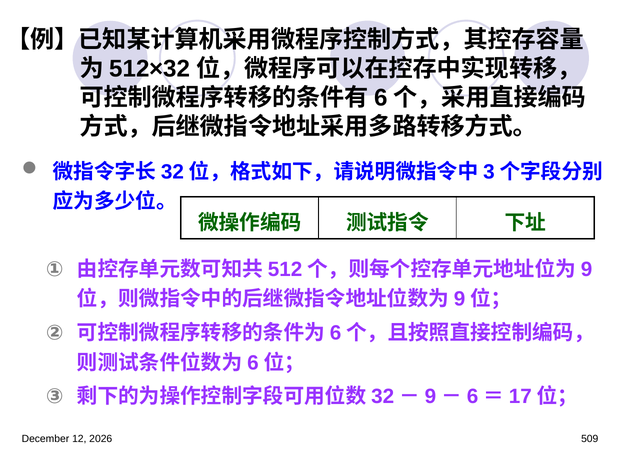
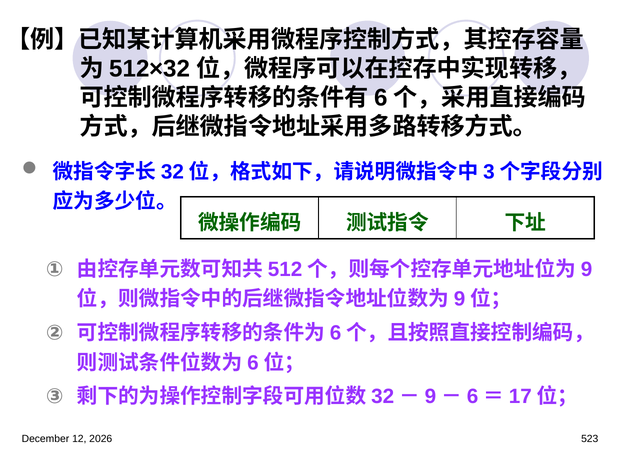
509: 509 -> 523 (590, 439)
